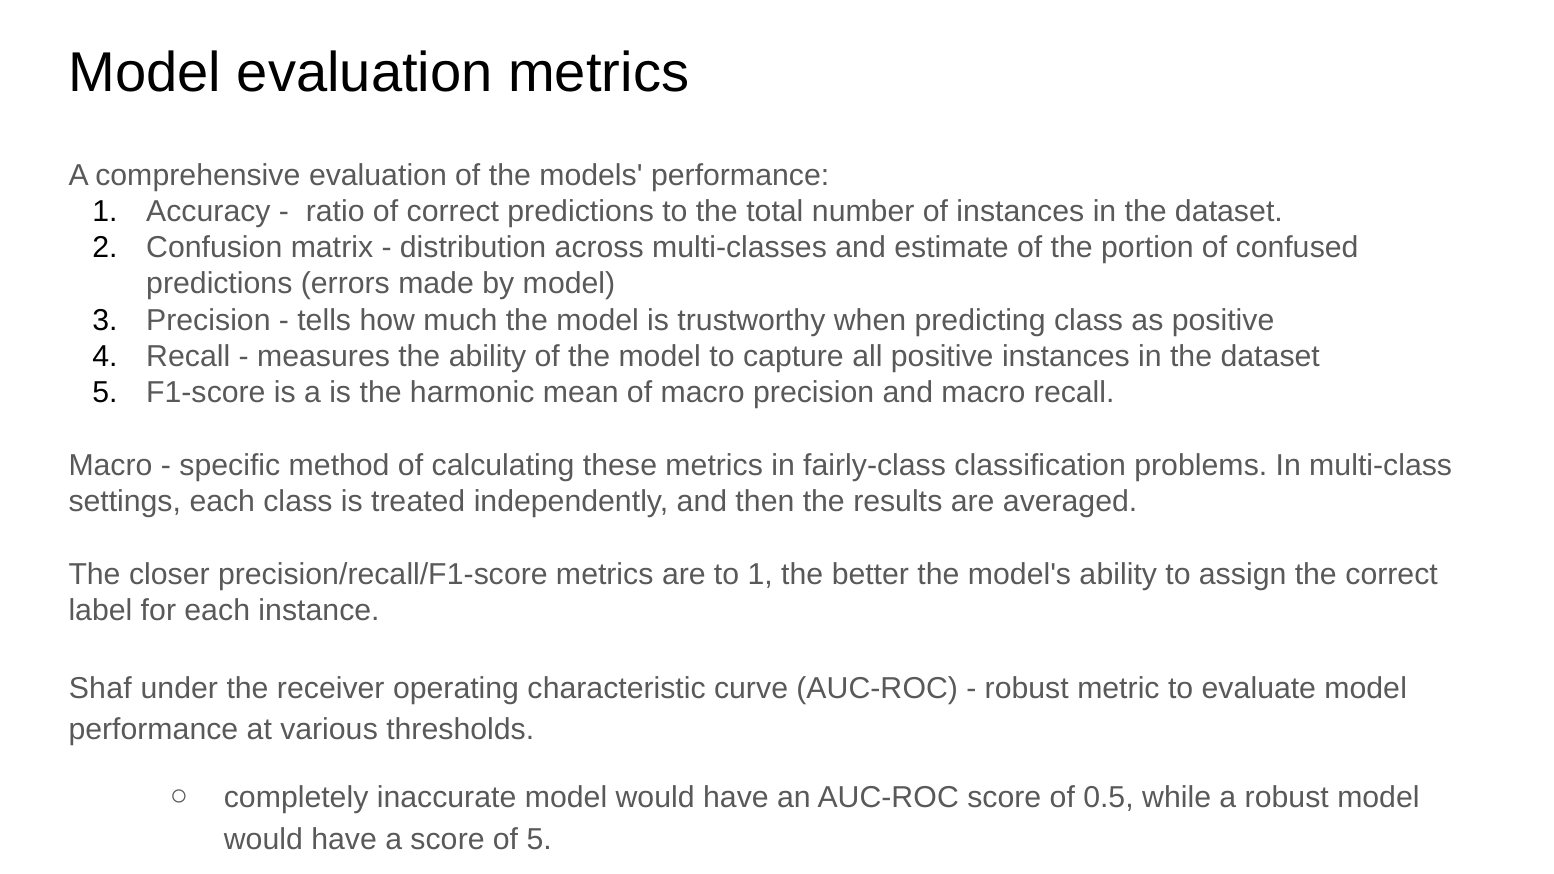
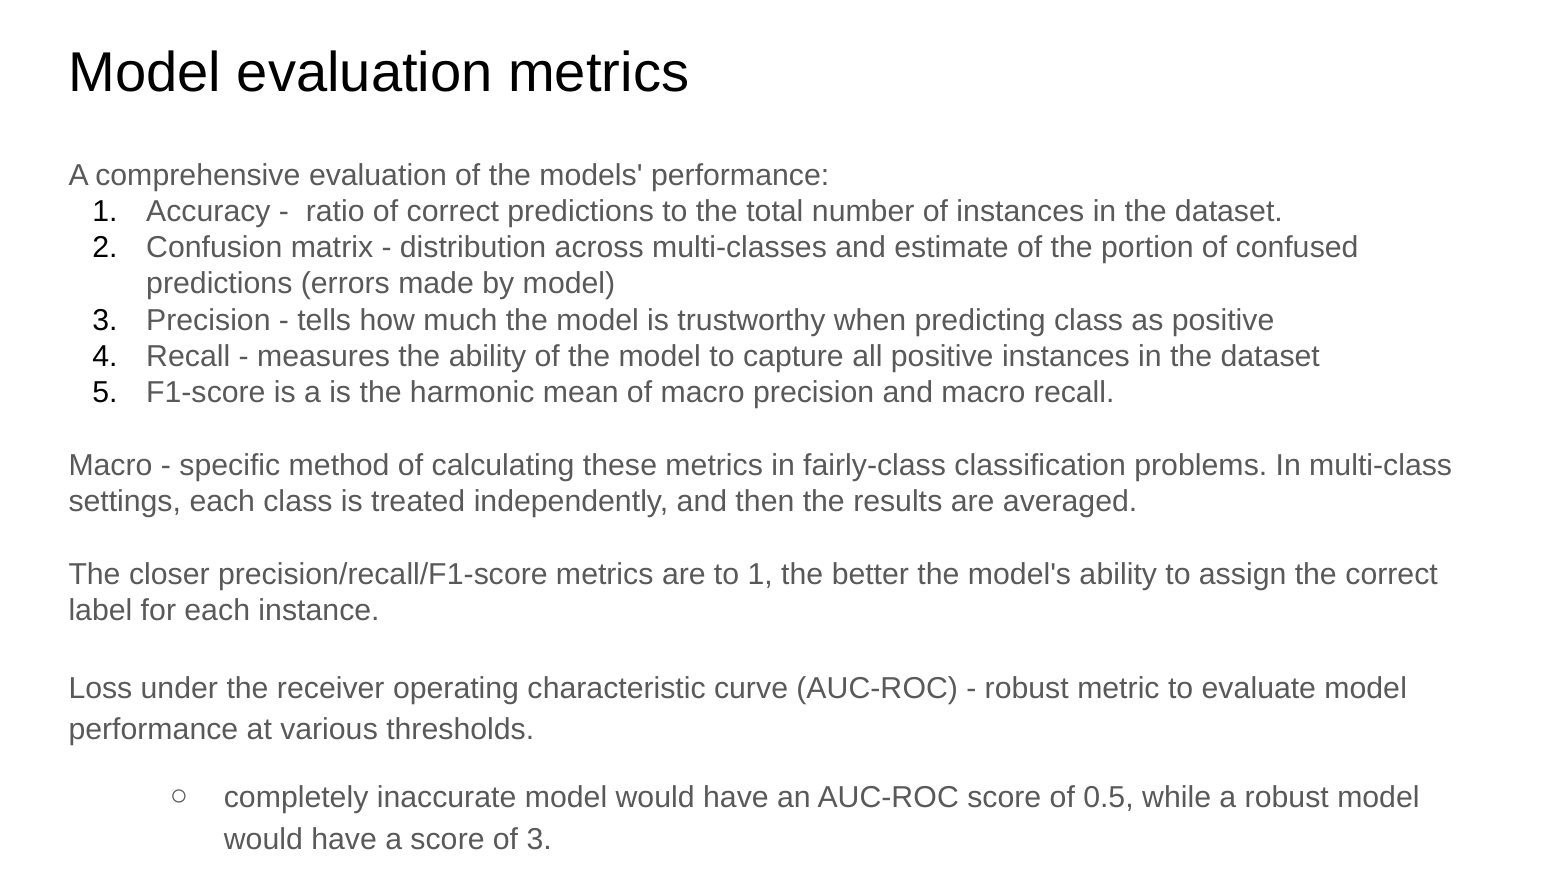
Shaf: Shaf -> Loss (100, 688)
of 5: 5 -> 3 (539, 839)
